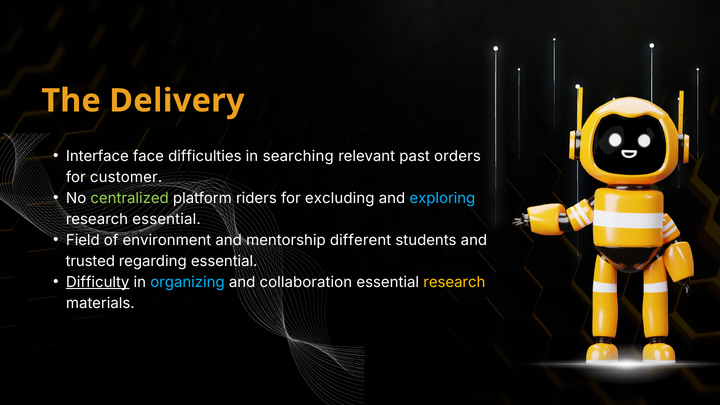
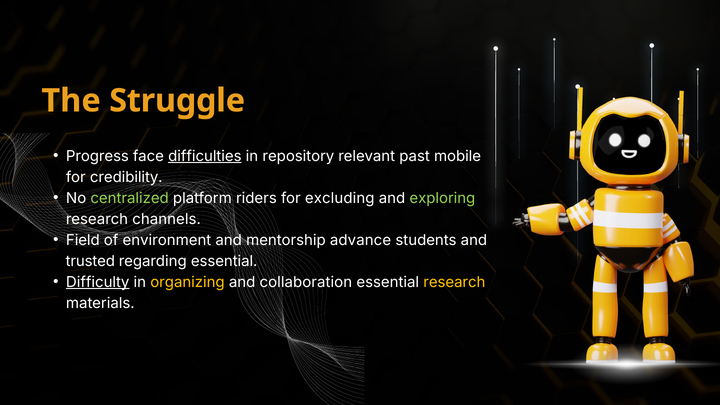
Delivery: Delivery -> Struggle (177, 101)
Interface: Interface -> Progress (97, 156)
difficulties underline: none -> present (205, 156)
searching: searching -> repository (298, 156)
orders: orders -> mobile (458, 156)
customer: customer -> credibility (126, 177)
exploring colour: light blue -> light green (442, 198)
research essential: essential -> channels (167, 219)
different: different -> advance (361, 240)
organizing colour: light blue -> yellow (187, 282)
